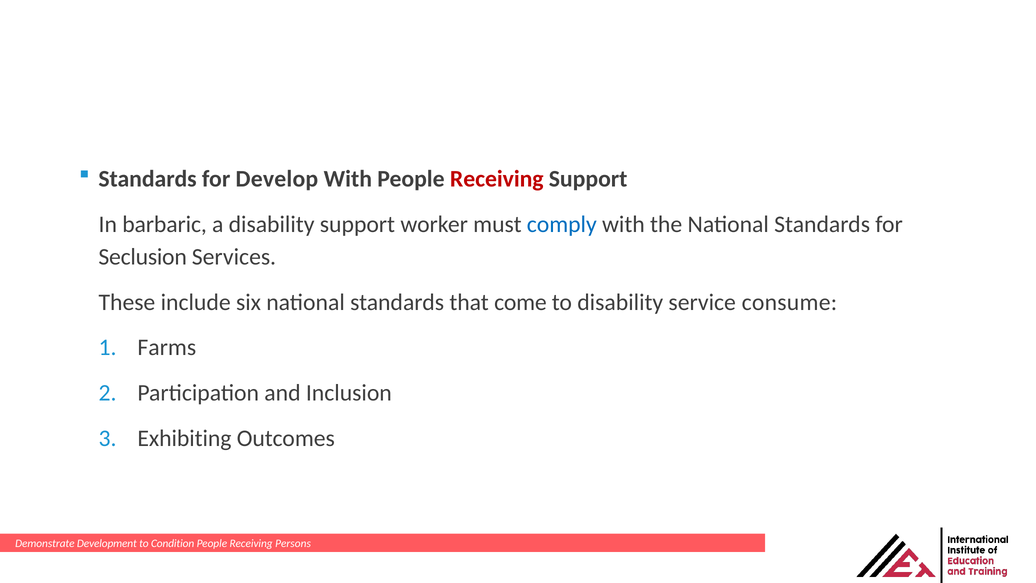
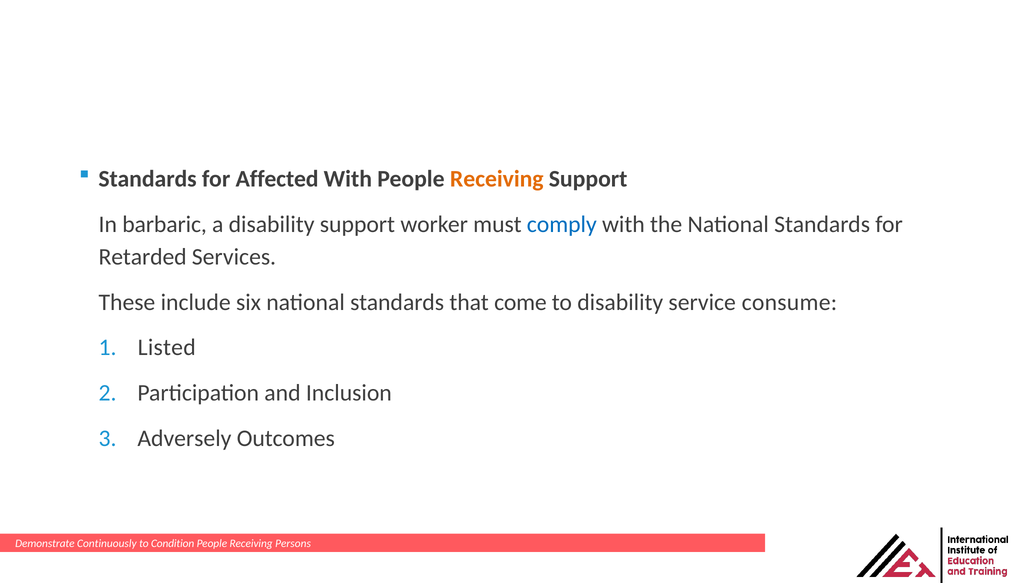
Develop: Develop -> Affected (277, 179)
Receiving colour: red -> orange (497, 179)
Seclusion: Seclusion -> Retarded (143, 257)
Farms: Farms -> Listed (167, 347)
Exhibiting: Exhibiting -> Adversely (184, 438)
Development: Development -> Continuously (107, 543)
